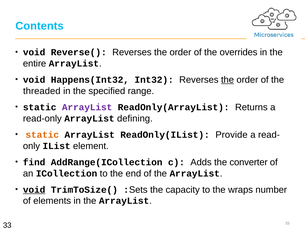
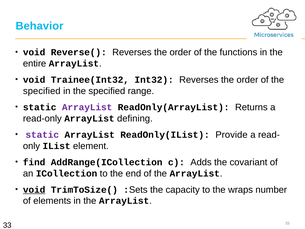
Contents: Contents -> Behavior (40, 26)
overrides: overrides -> functions (238, 52)
Happens(Int32: Happens(Int32 -> Trainee(Int32 (90, 80)
the underline: present -> none (228, 80)
threaded: threaded -> specified (42, 91)
static colour: orange -> purple (42, 135)
converter: converter -> covariant (249, 162)
